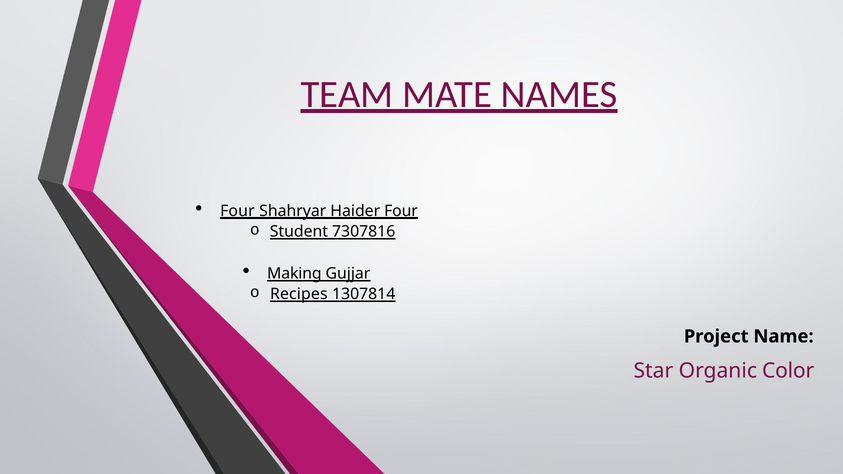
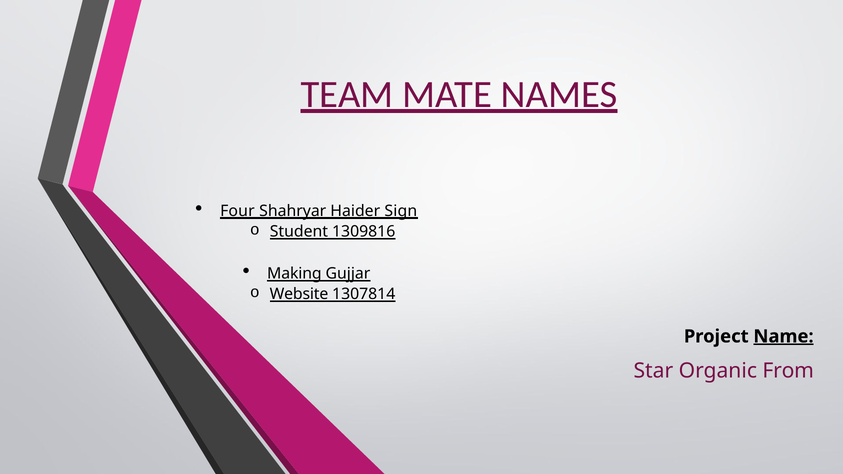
Haider Four: Four -> Sign (401, 211)
7307816: 7307816 -> 1309816 (364, 232)
Recipes: Recipes -> Website (299, 294)
Name underline: none -> present (784, 336)
Color: Color -> From (788, 371)
